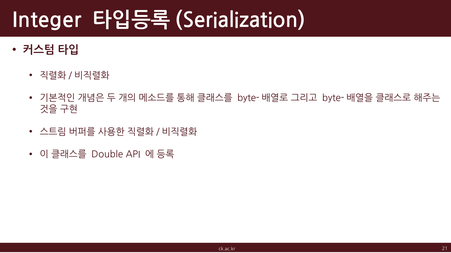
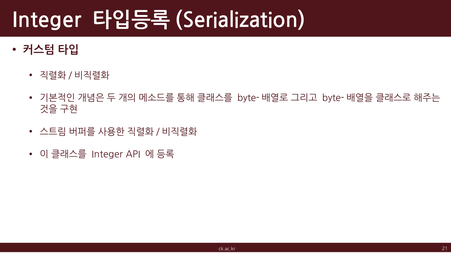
Double: Double -> Integer (107, 155)
